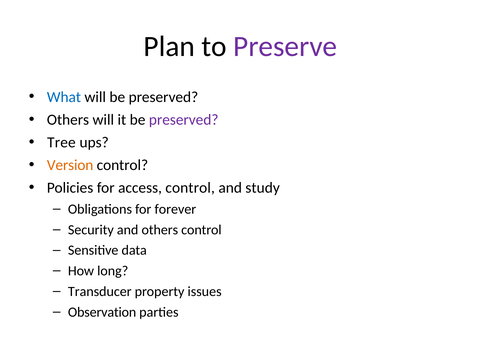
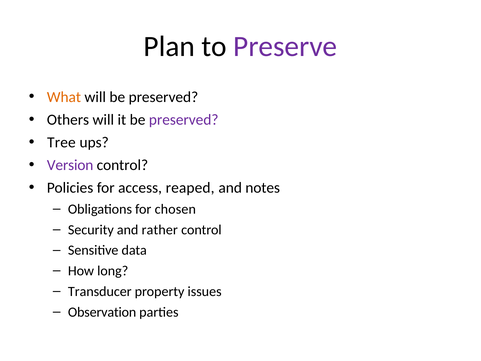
What colour: blue -> orange (64, 97)
Version colour: orange -> purple (70, 165)
access control: control -> reaped (190, 188)
study: study -> notes (263, 188)
forever: forever -> chosen (175, 209)
and others: others -> rather (160, 230)
